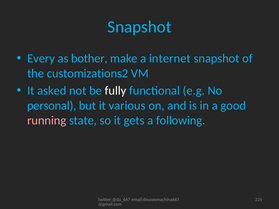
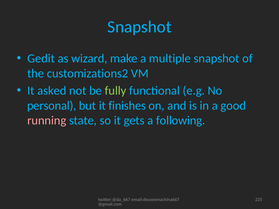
Every: Every -> Gedit (41, 59)
bother: bother -> wizard (89, 59)
internet: internet -> multiple (170, 59)
fully colour: white -> light green (116, 91)
various: various -> finishes (127, 106)
